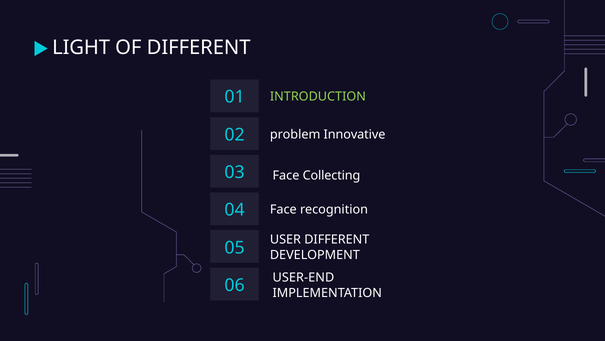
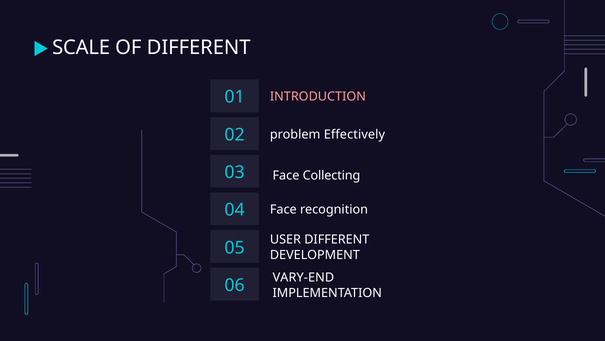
LIGHT: LIGHT -> SCALE (81, 48)
INTRODUCTION colour: light green -> pink (318, 97)
Innovative: Innovative -> Effectively (354, 134)
USER-END: USER-END -> VARY-END (303, 278)
